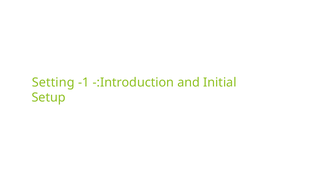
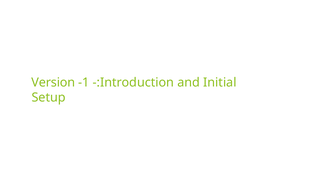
Setting: Setting -> Version (53, 82)
